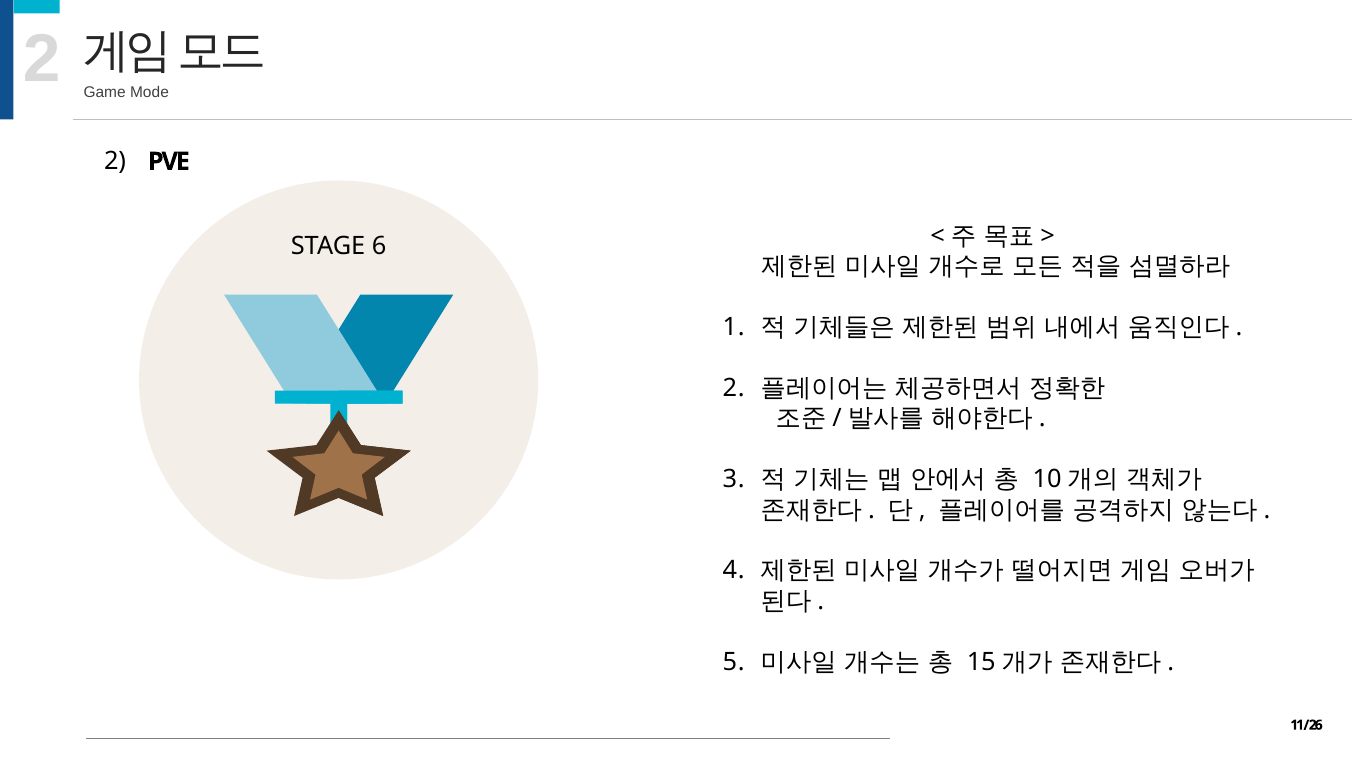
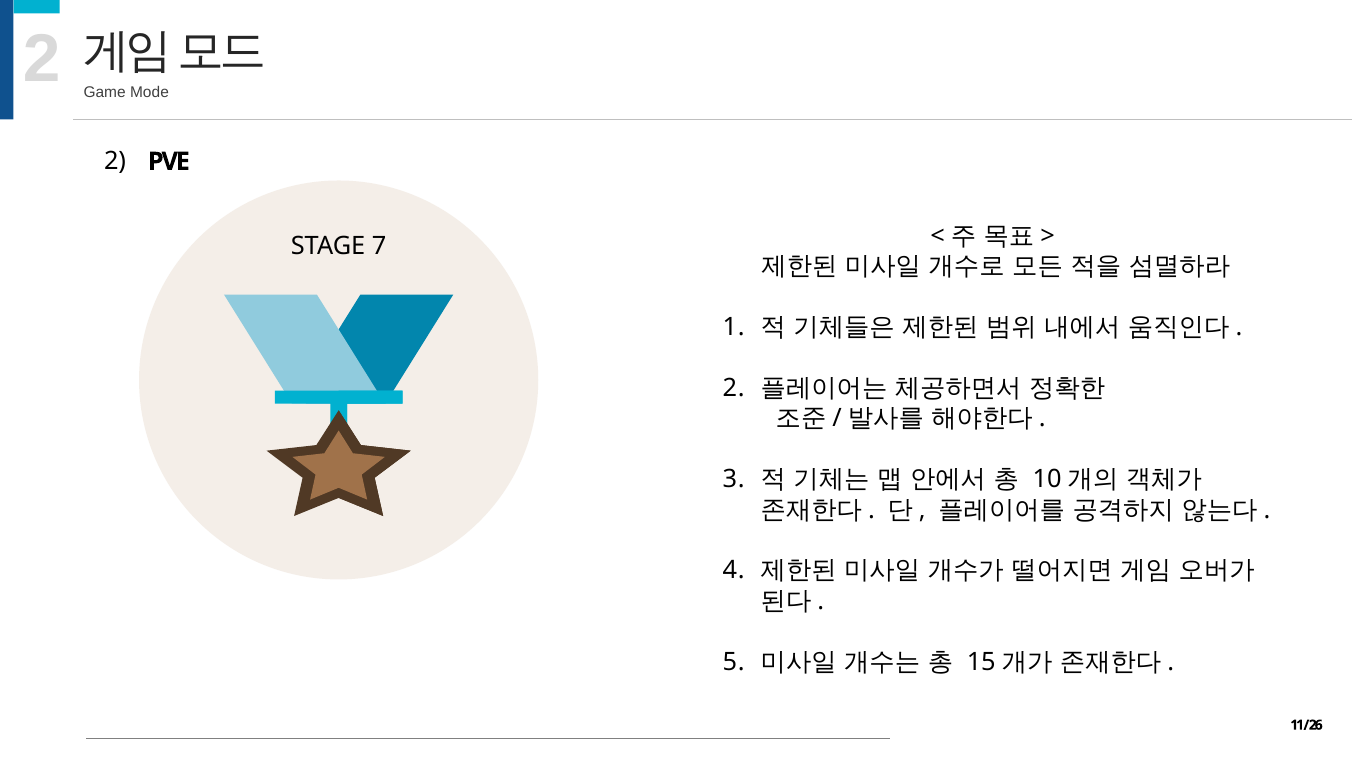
6: 6 -> 7 (379, 246)
